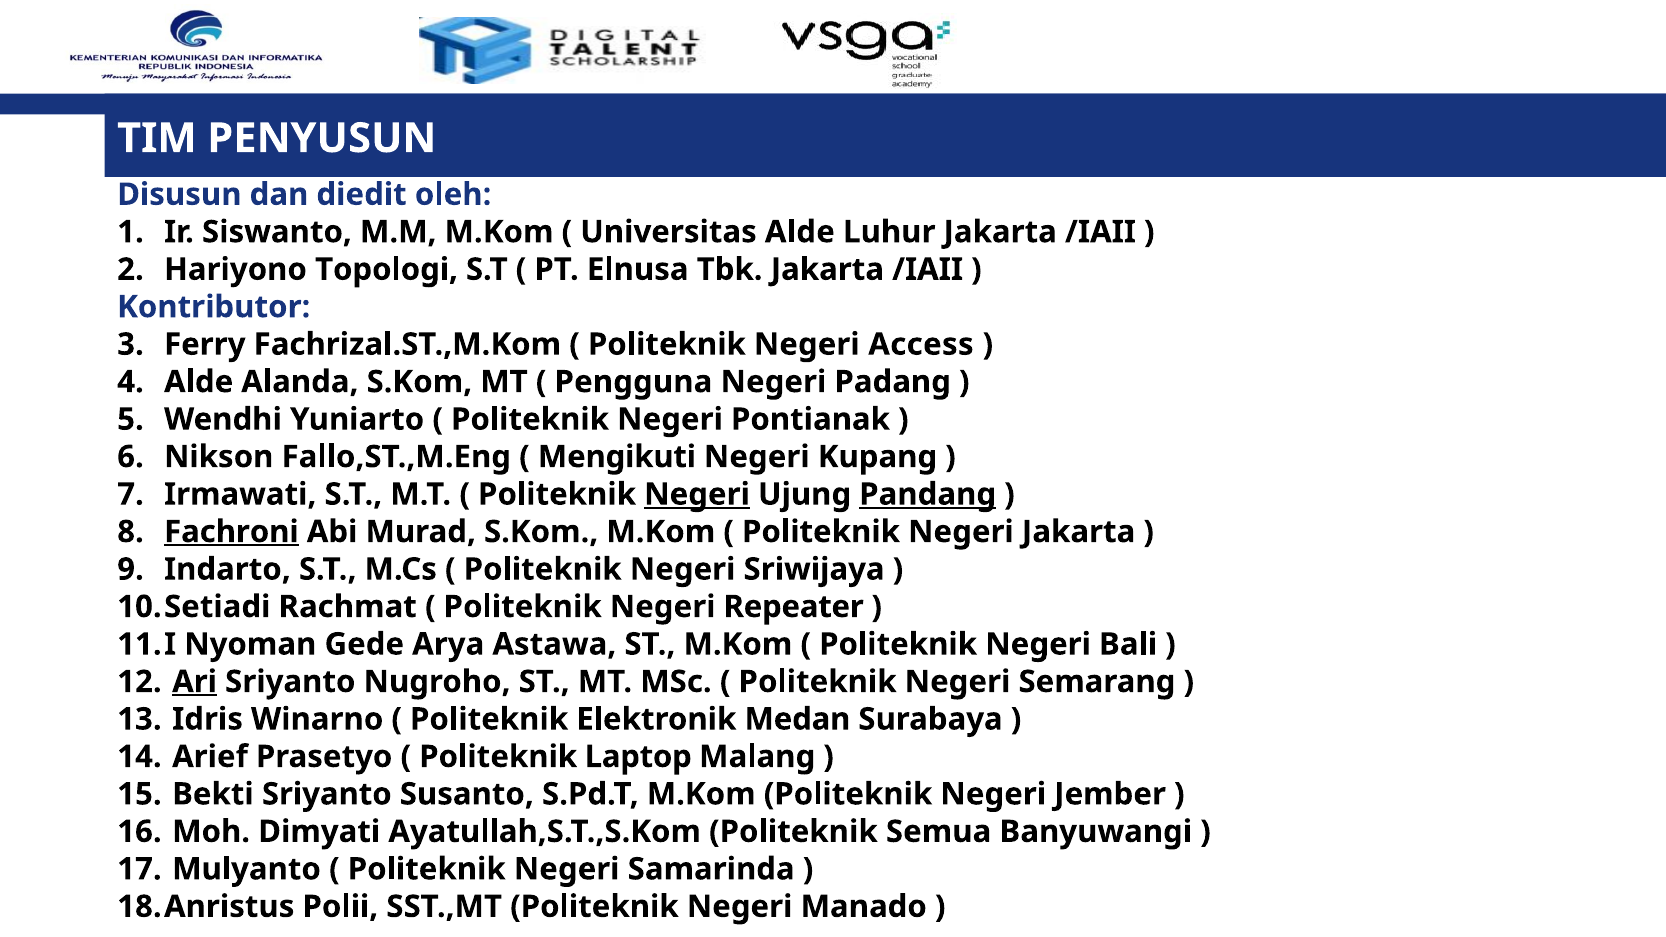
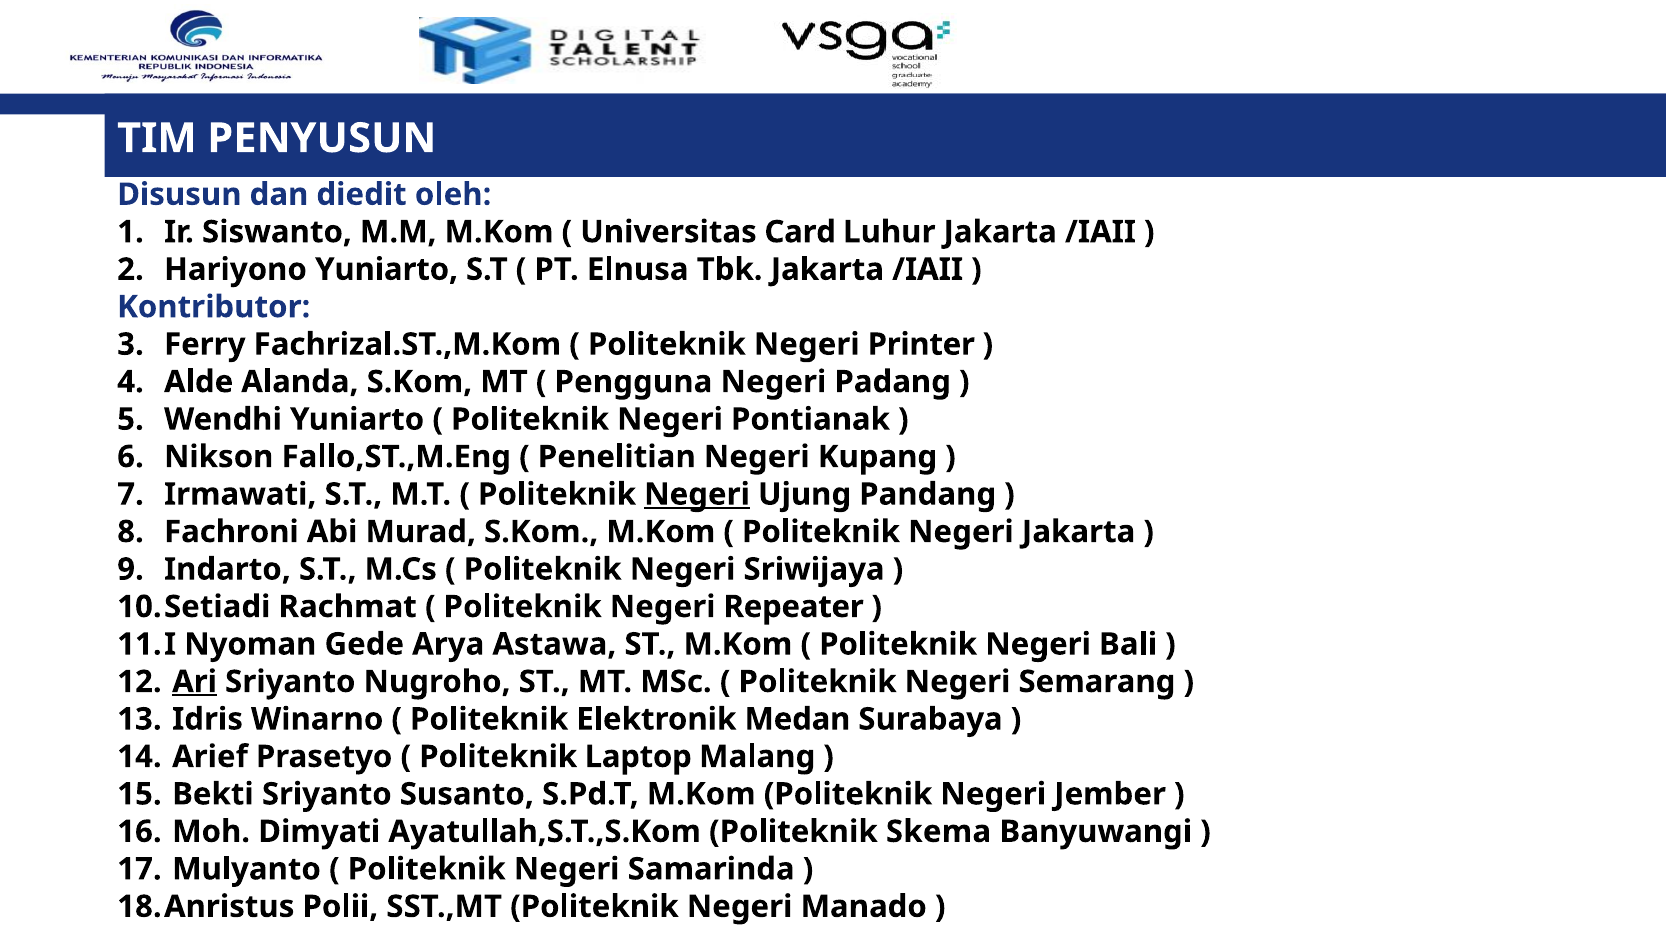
Universitas Alde: Alde -> Card (800, 232)
Hariyono Topologi: Topologi -> Yuniarto (387, 269)
Access: Access -> Printer (921, 344)
Mengikuti: Mengikuti -> Penelitian (617, 457)
Pandang underline: present -> none (928, 494)
Fachroni underline: present -> none (231, 532)
Semua: Semua -> Skema (938, 832)
